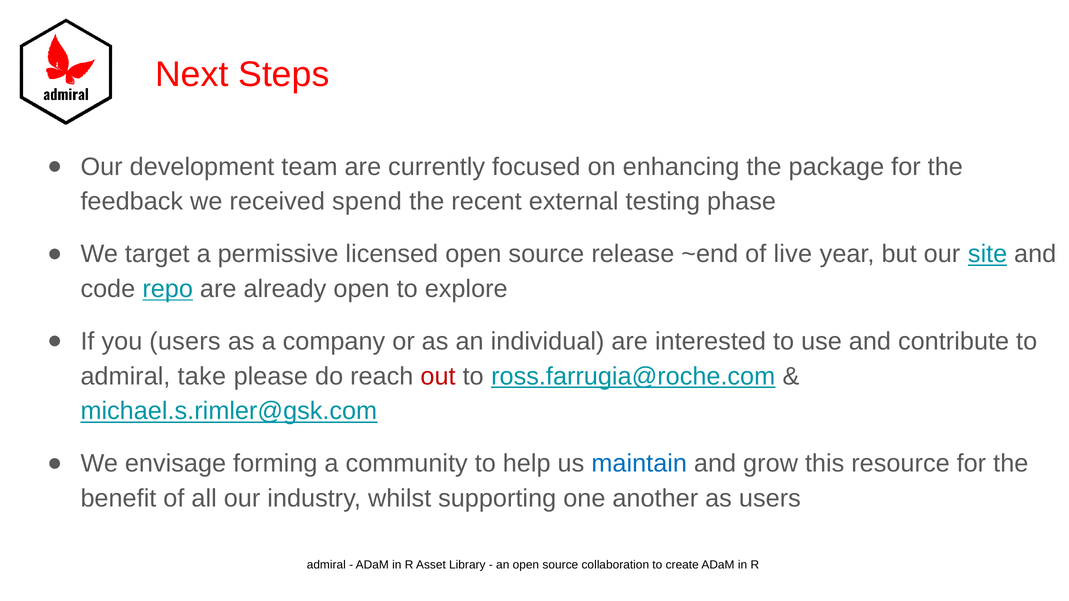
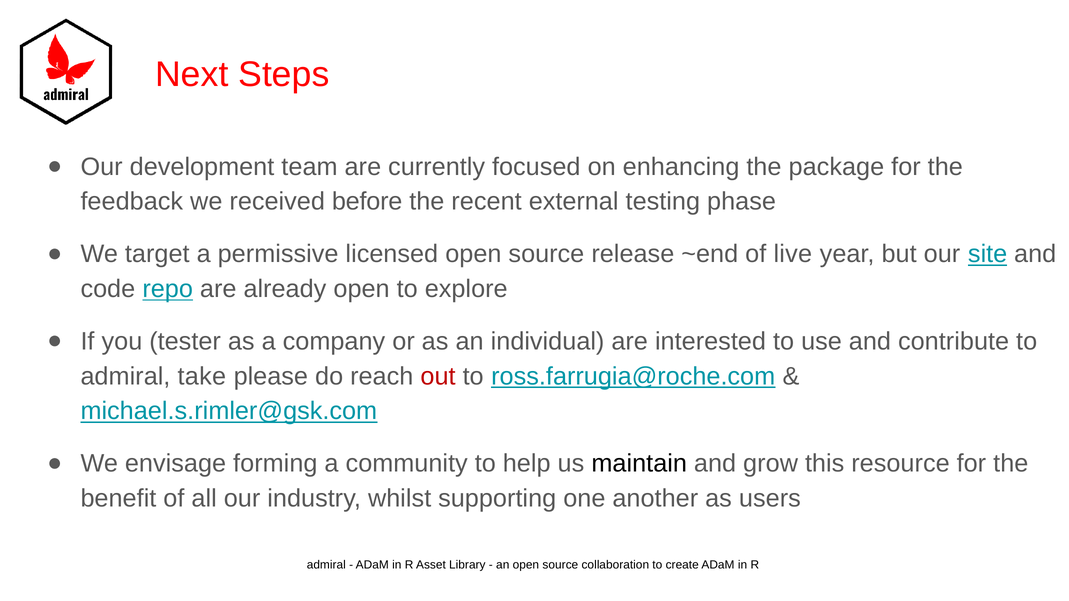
spend: spend -> before (367, 202)
you users: users -> tester (185, 342)
maintain colour: blue -> black (639, 464)
